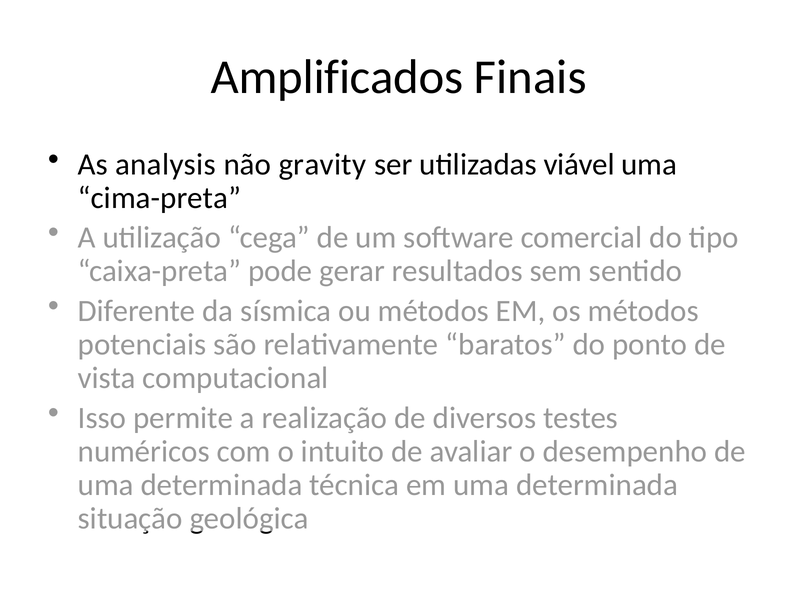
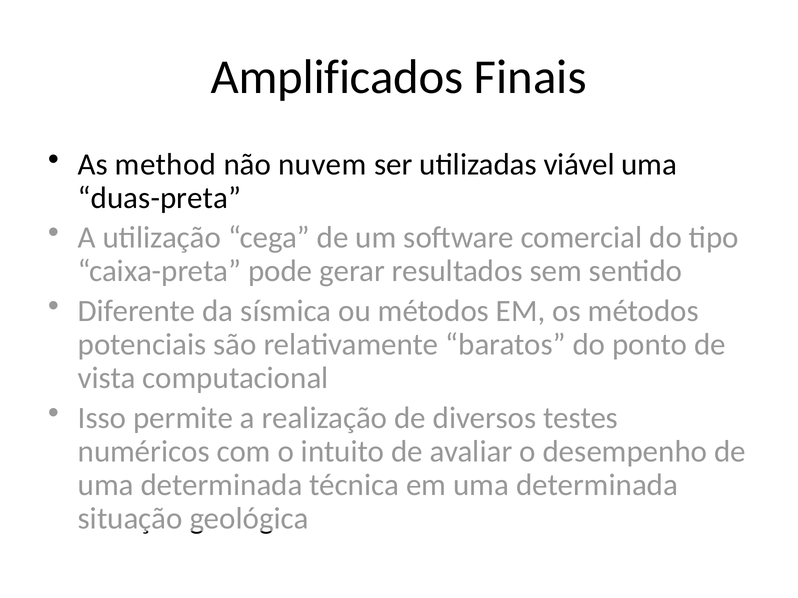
analysis: analysis -> method (166, 164)
gravity: gravity -> nuvem (322, 164)
cima-preta: cima-preta -> duas-preta (159, 198)
